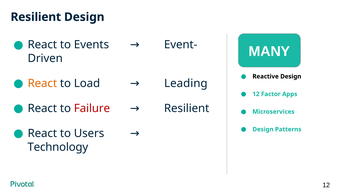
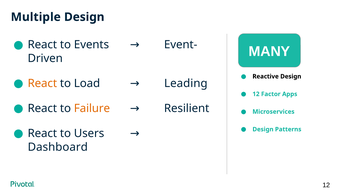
Resilient: Resilient -> Multiple (36, 17)
Failure colour: red -> orange (92, 108)
Technology: Technology -> Dashboard (58, 147)
